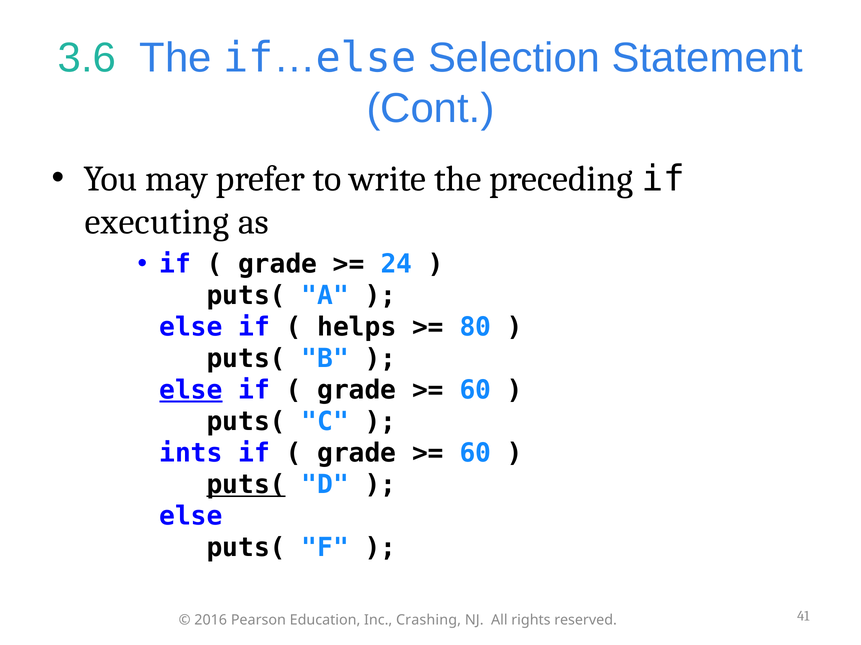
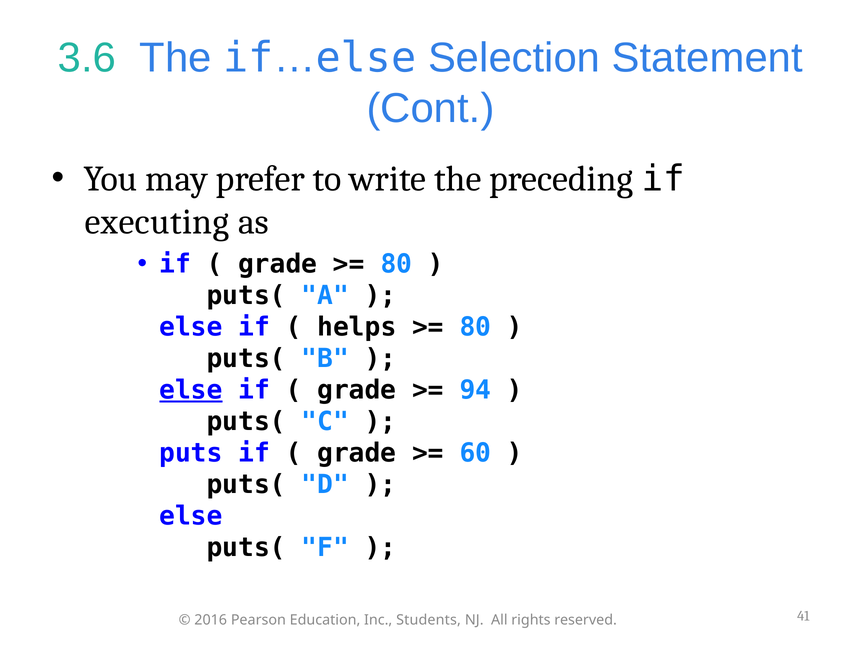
24: 24 -> 80 (396, 264)
60: 60 -> 94 (475, 391)
ints: ints -> puts (191, 454)
puts( underline: present -> none (246, 485)
Crashing: Crashing -> Students (429, 621)
